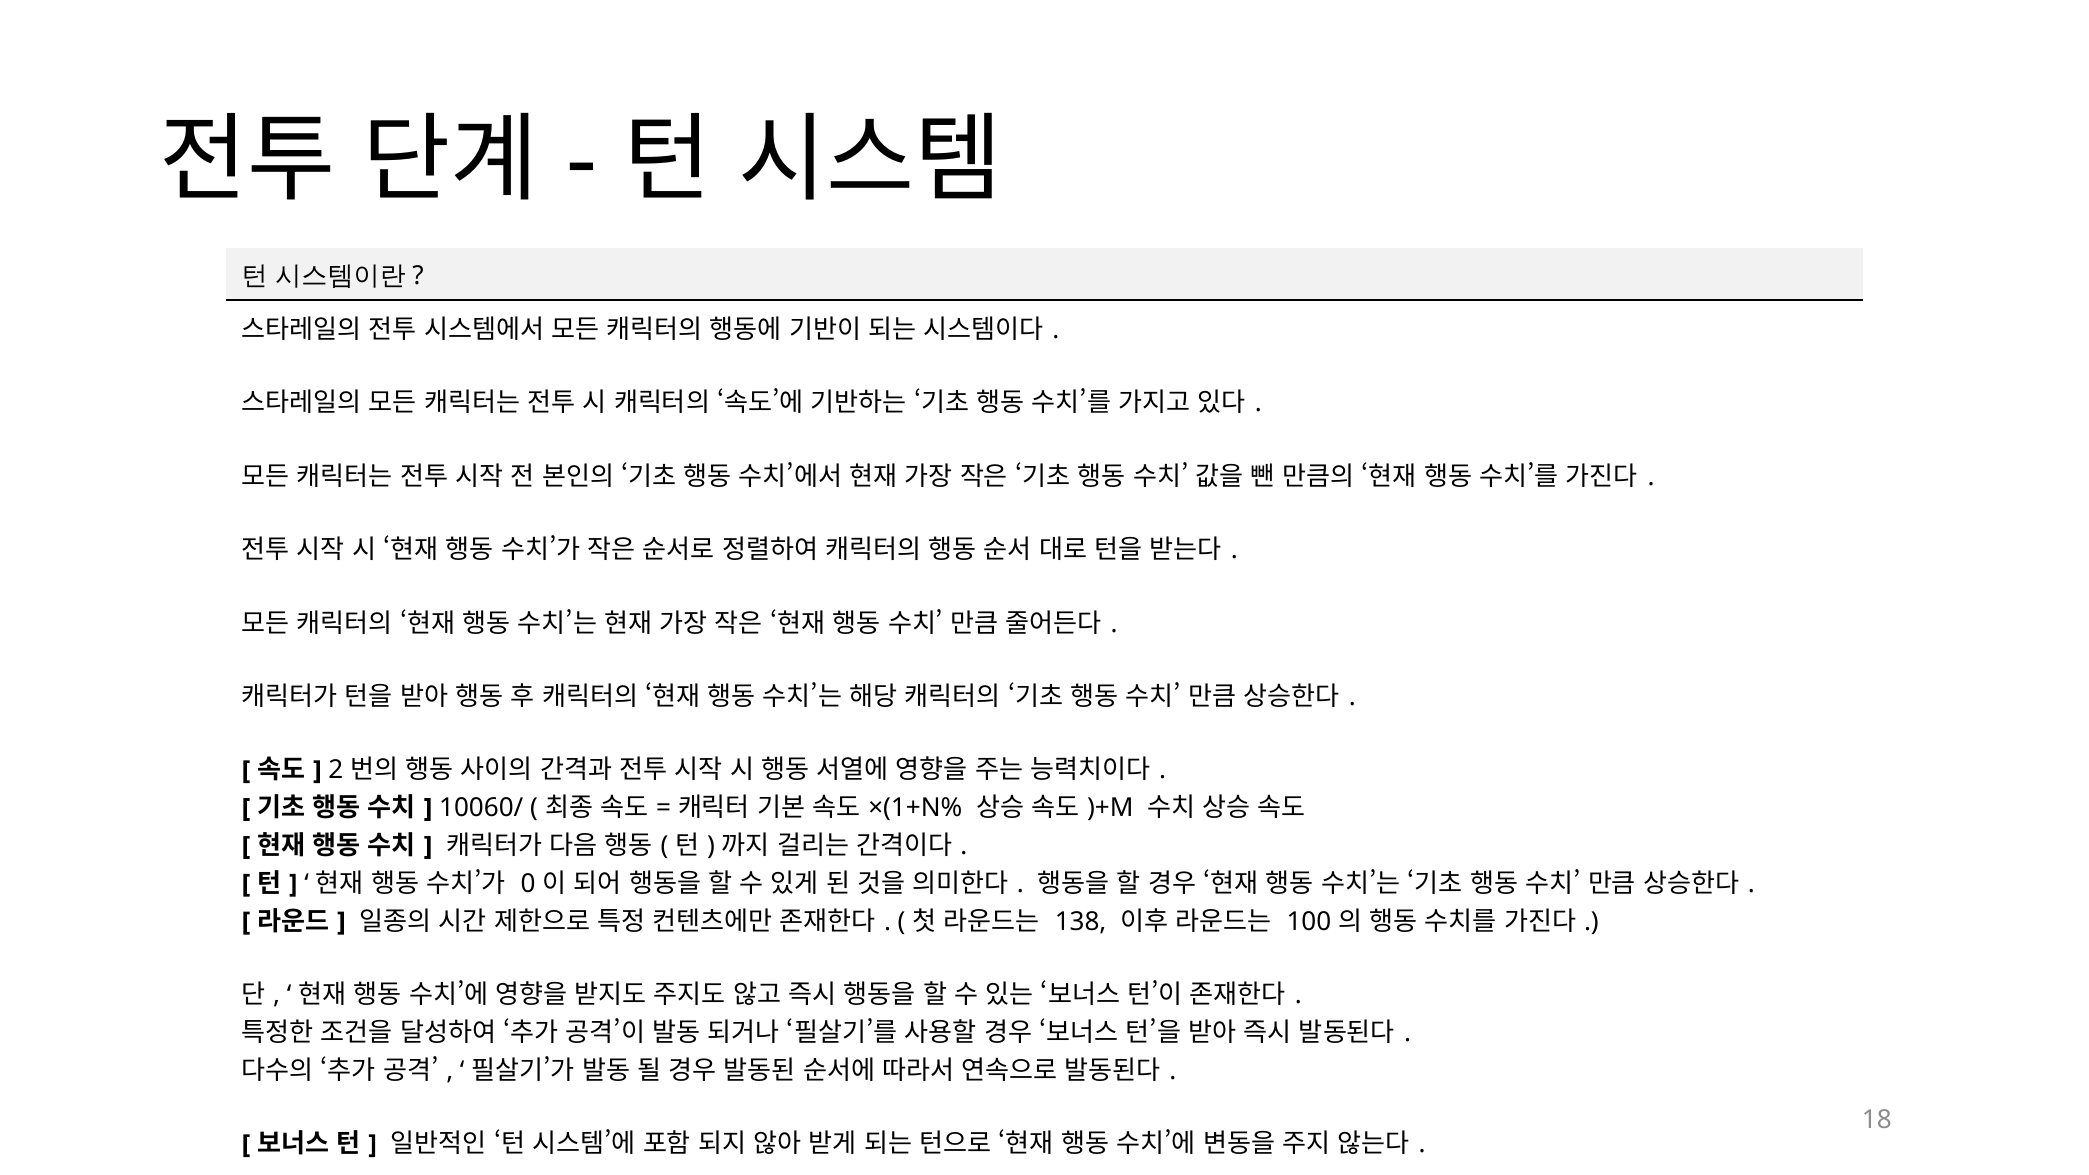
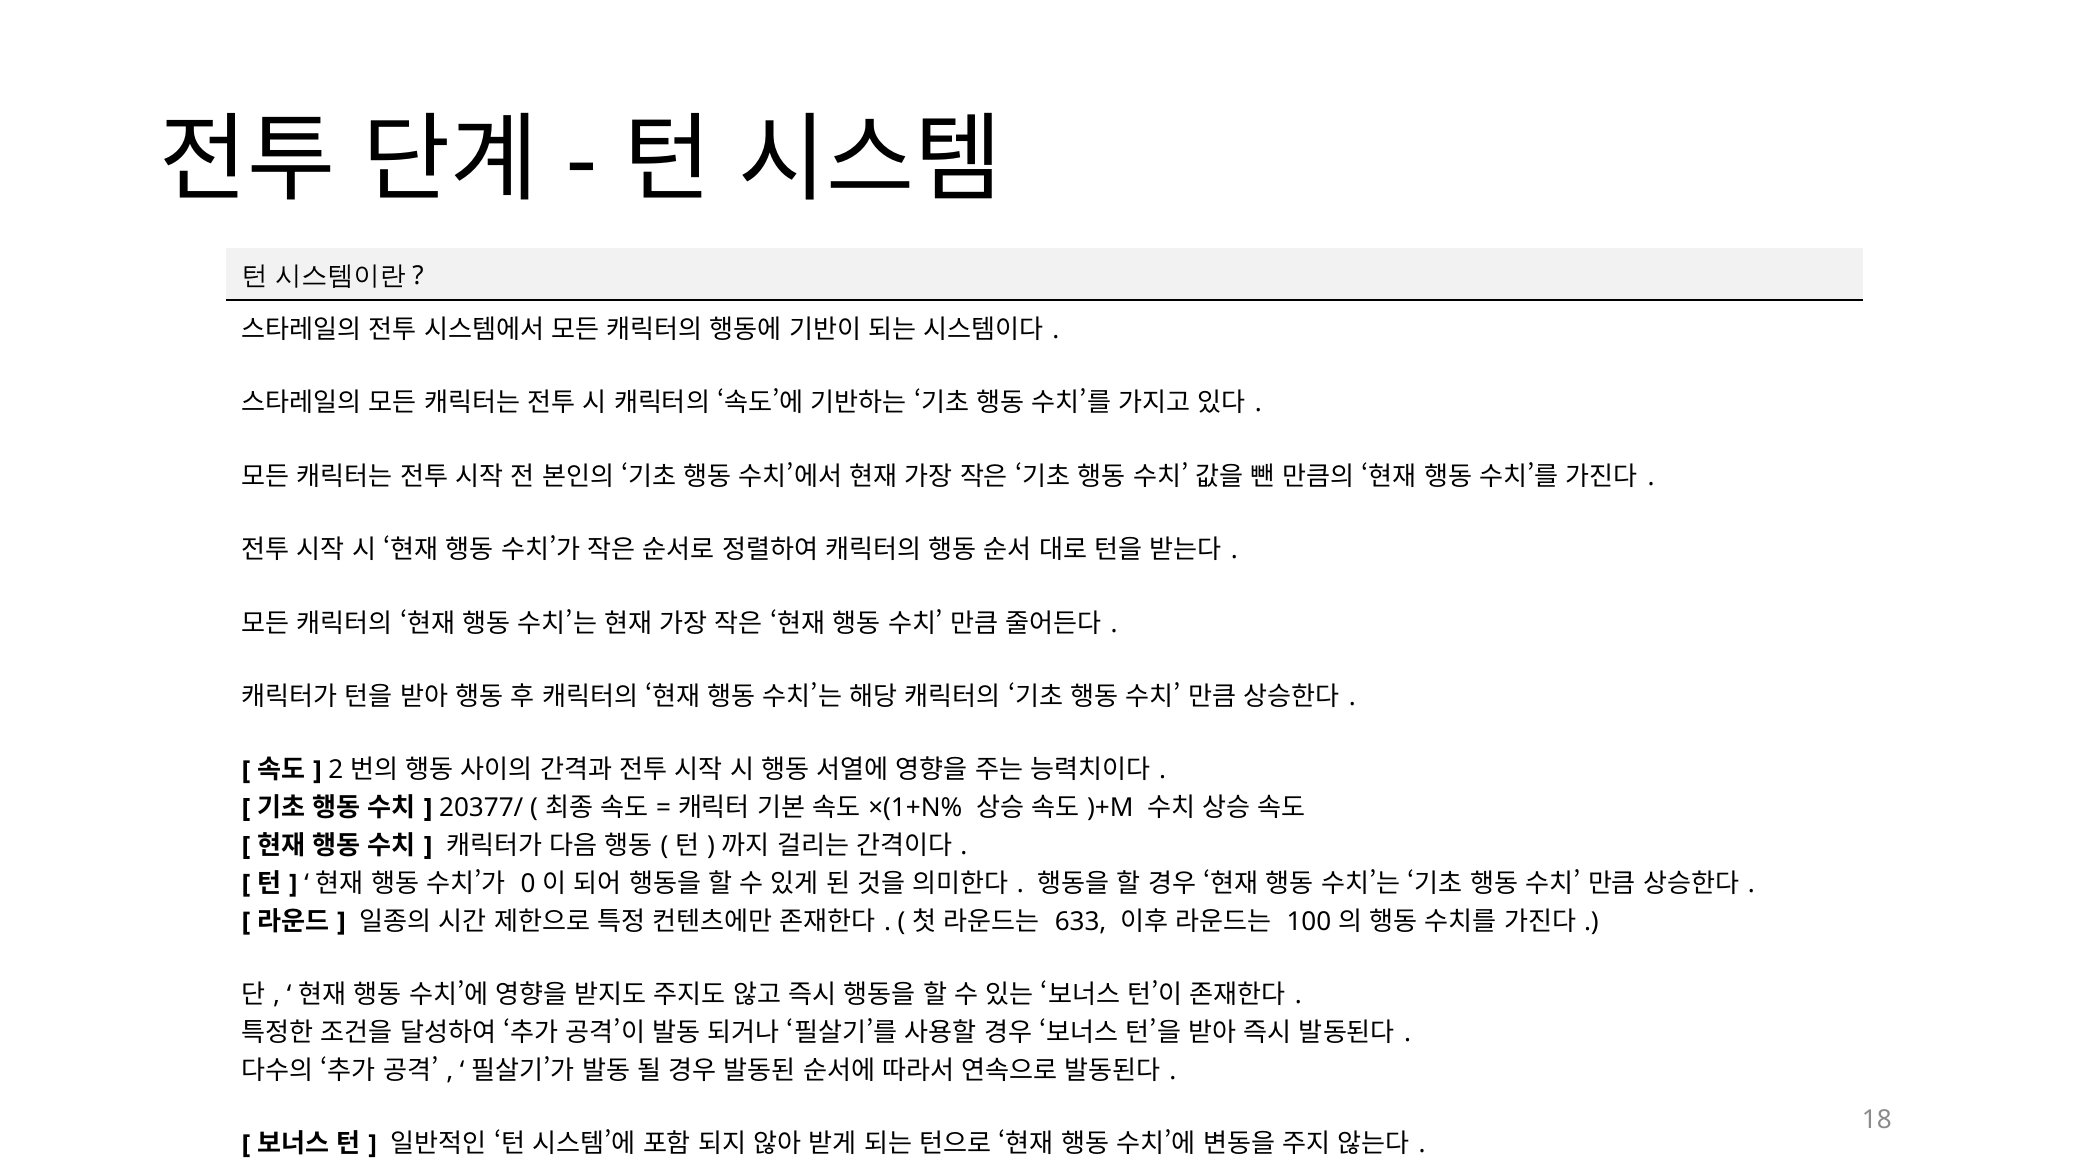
10060/: 10060/ -> 20377/ (481, 808)
138: 138 -> 633 (1081, 922)
